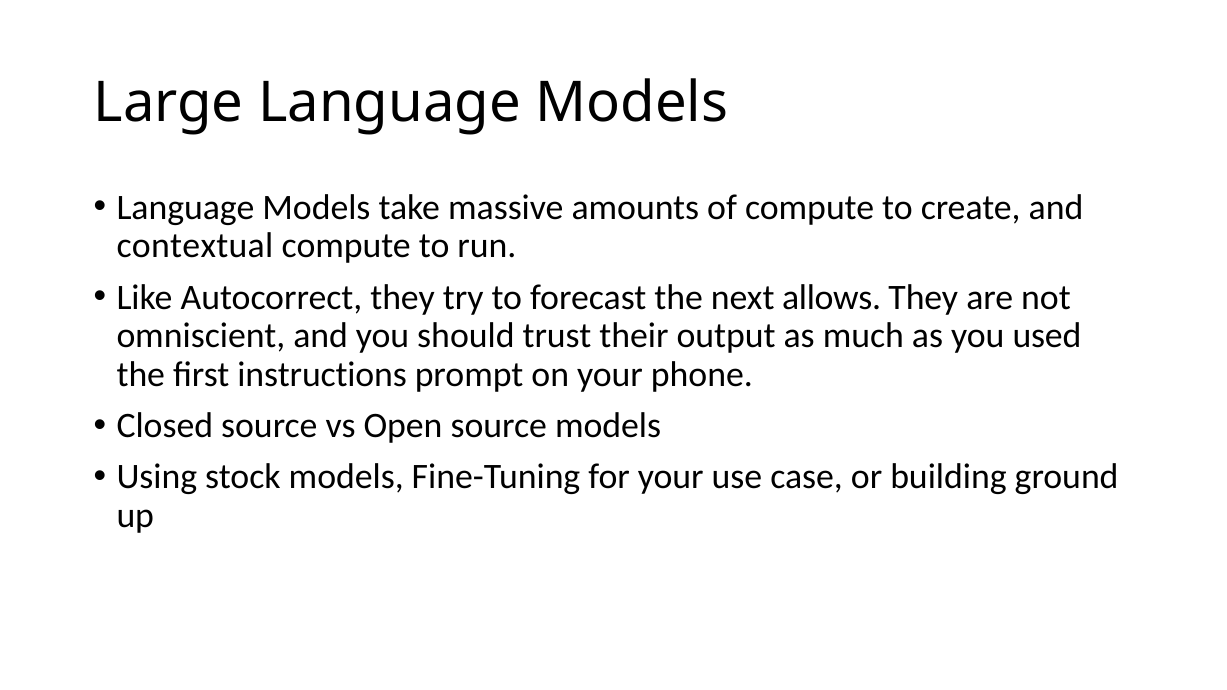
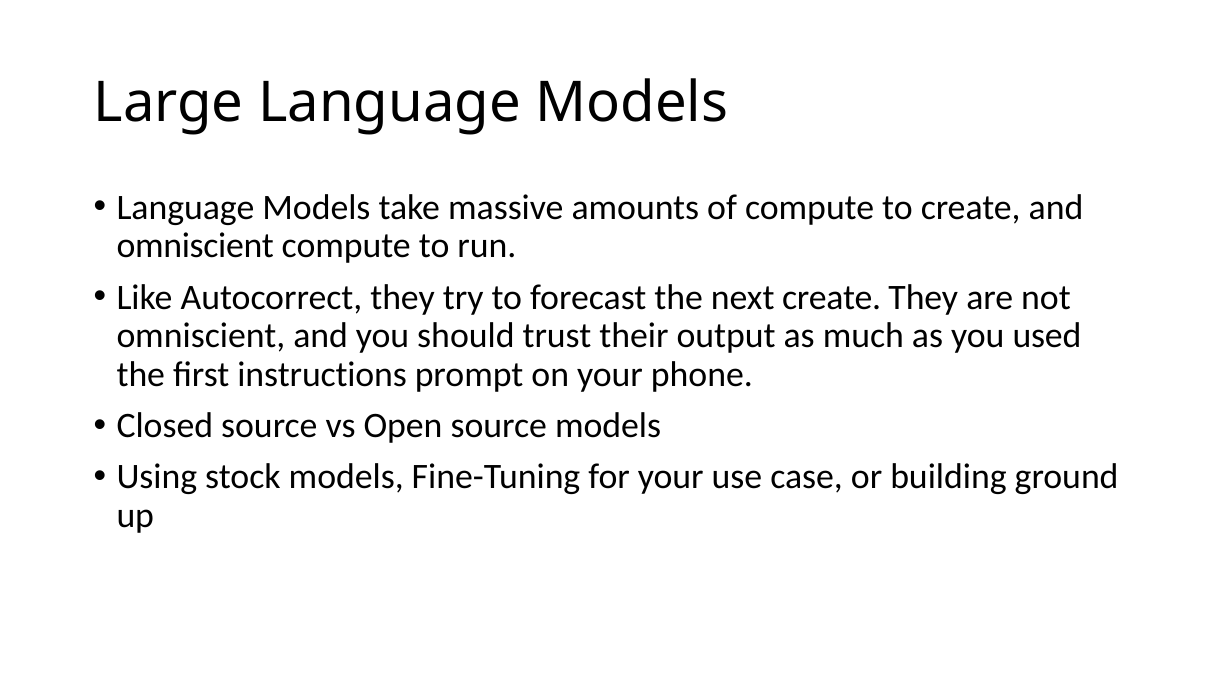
contextual: contextual -> omniscient (195, 246)
next allows: allows -> create (832, 297)
